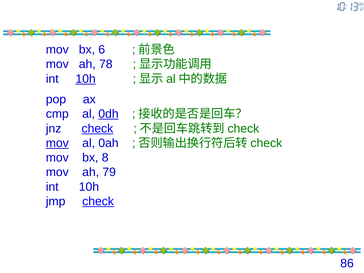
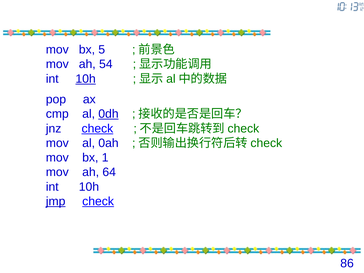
6: 6 -> 5 (102, 50)
78: 78 -> 54 (106, 64)
mov underline: present -> none (57, 143)
8: 8 -> 1 (105, 158)
79: 79 -> 64 (109, 172)
jmp underline: none -> present (56, 201)
